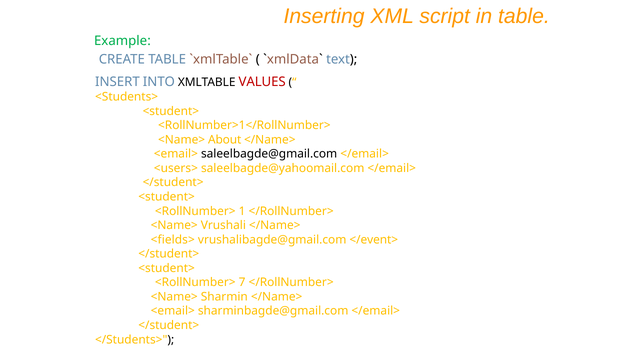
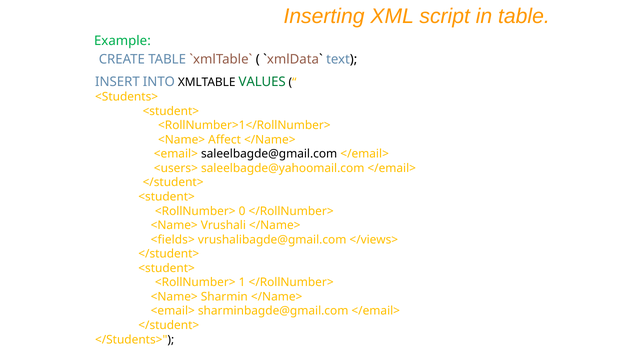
VALUES colour: red -> green (262, 82)
About: About -> Affect (225, 140)
1: 1 -> 0 (242, 211)
</event>: </event> -> </views> (374, 239)
7: 7 -> 1 (242, 282)
